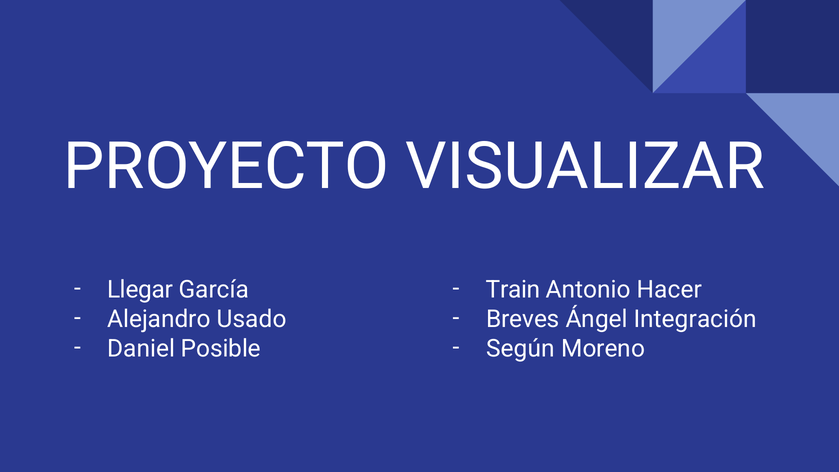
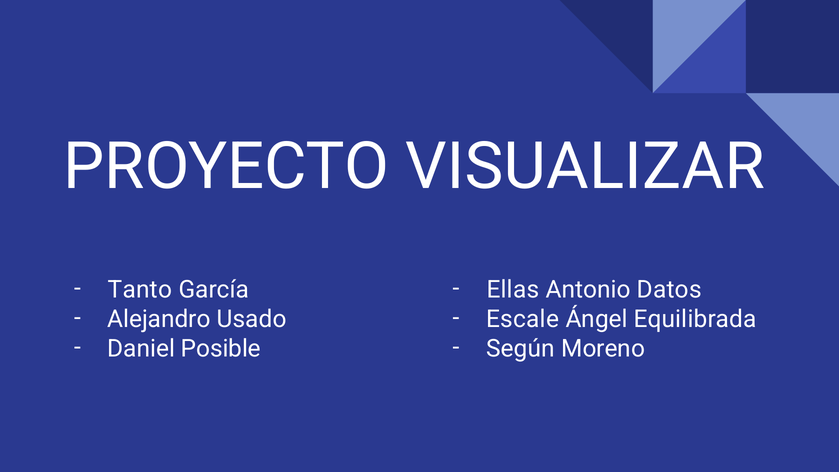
Llegar: Llegar -> Tanto (140, 290)
Train: Train -> Ellas (513, 290)
Hacer: Hacer -> Datos (669, 290)
Breves: Breves -> Escale (523, 319)
Integración: Integración -> Equilibrada (695, 319)
